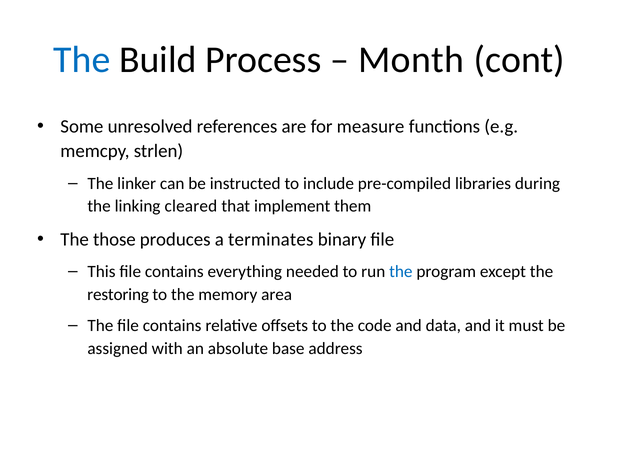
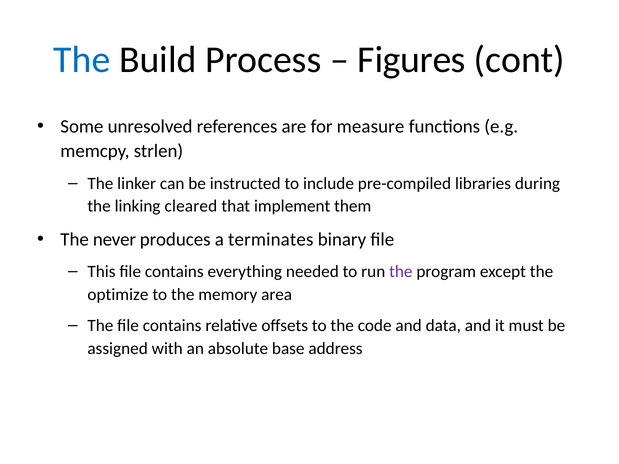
Month: Month -> Figures (412, 60)
those: those -> never (114, 240)
the colour: blue -> purple (401, 272)
restoring: restoring -> optimize (118, 295)
